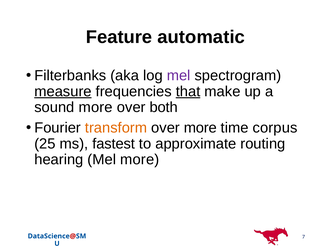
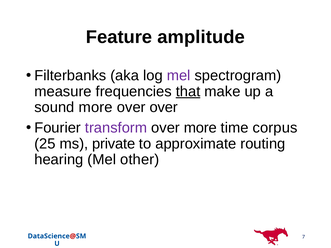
automatic: automatic -> amplitude (201, 37)
measure underline: present -> none (63, 91)
over both: both -> over (164, 107)
transform colour: orange -> purple (116, 128)
fastest: fastest -> private (114, 144)
Mel more: more -> other (140, 160)
